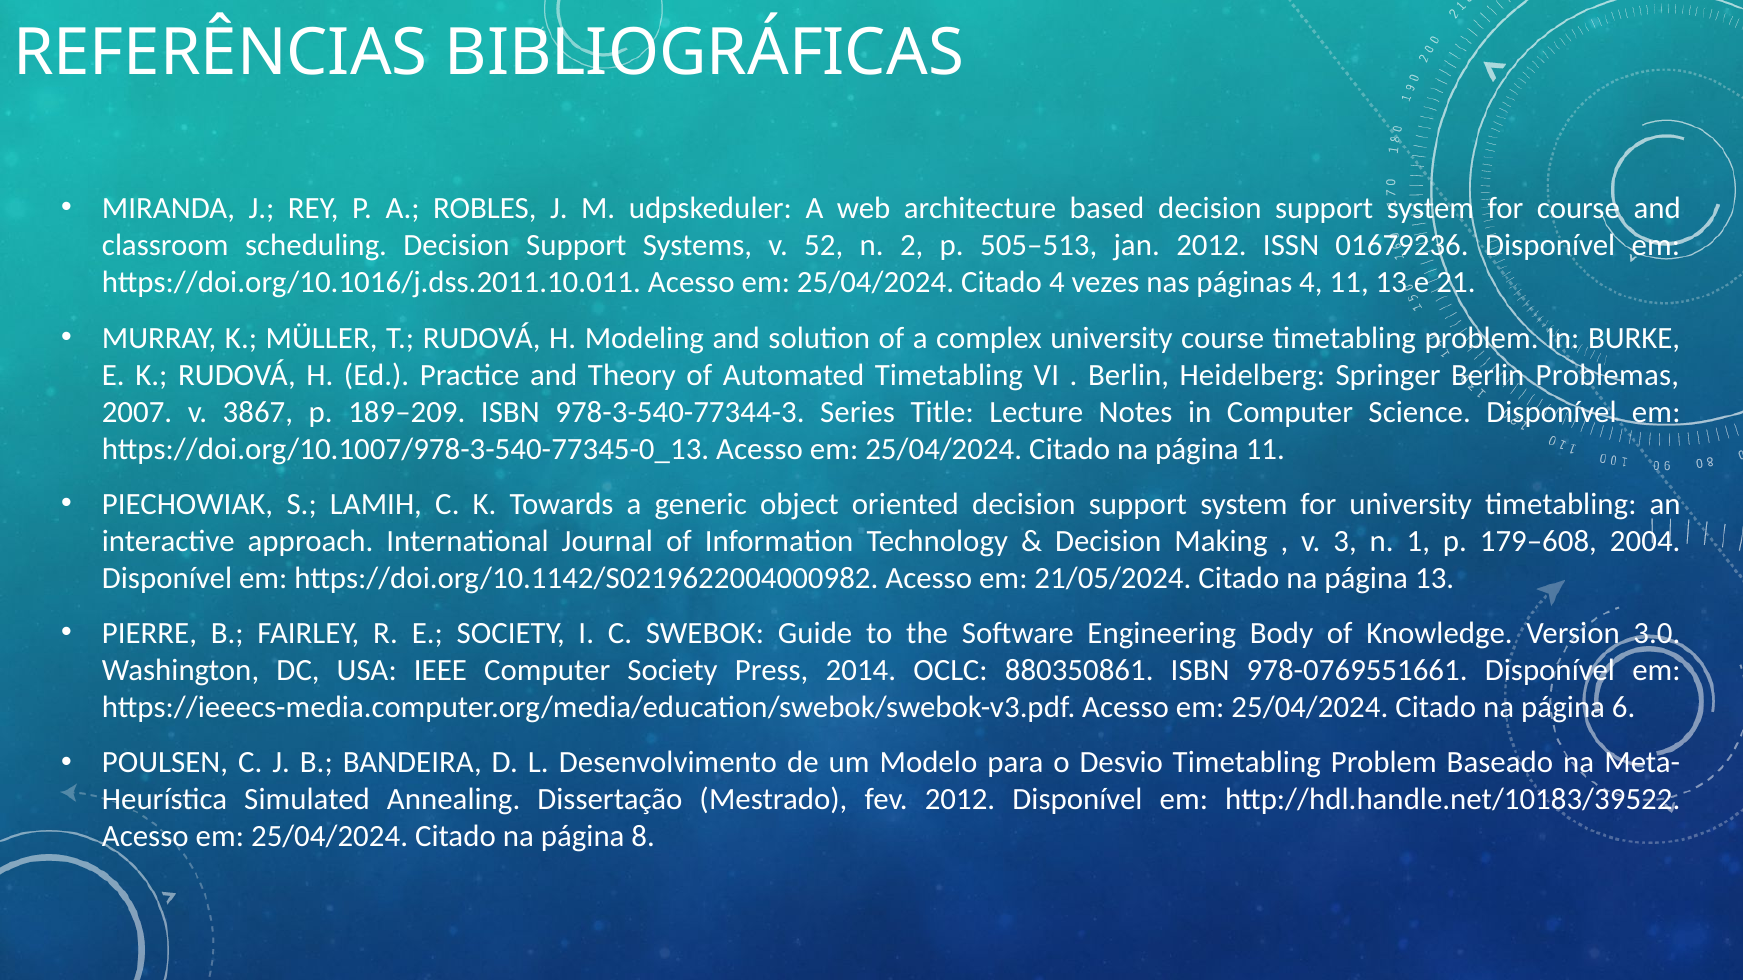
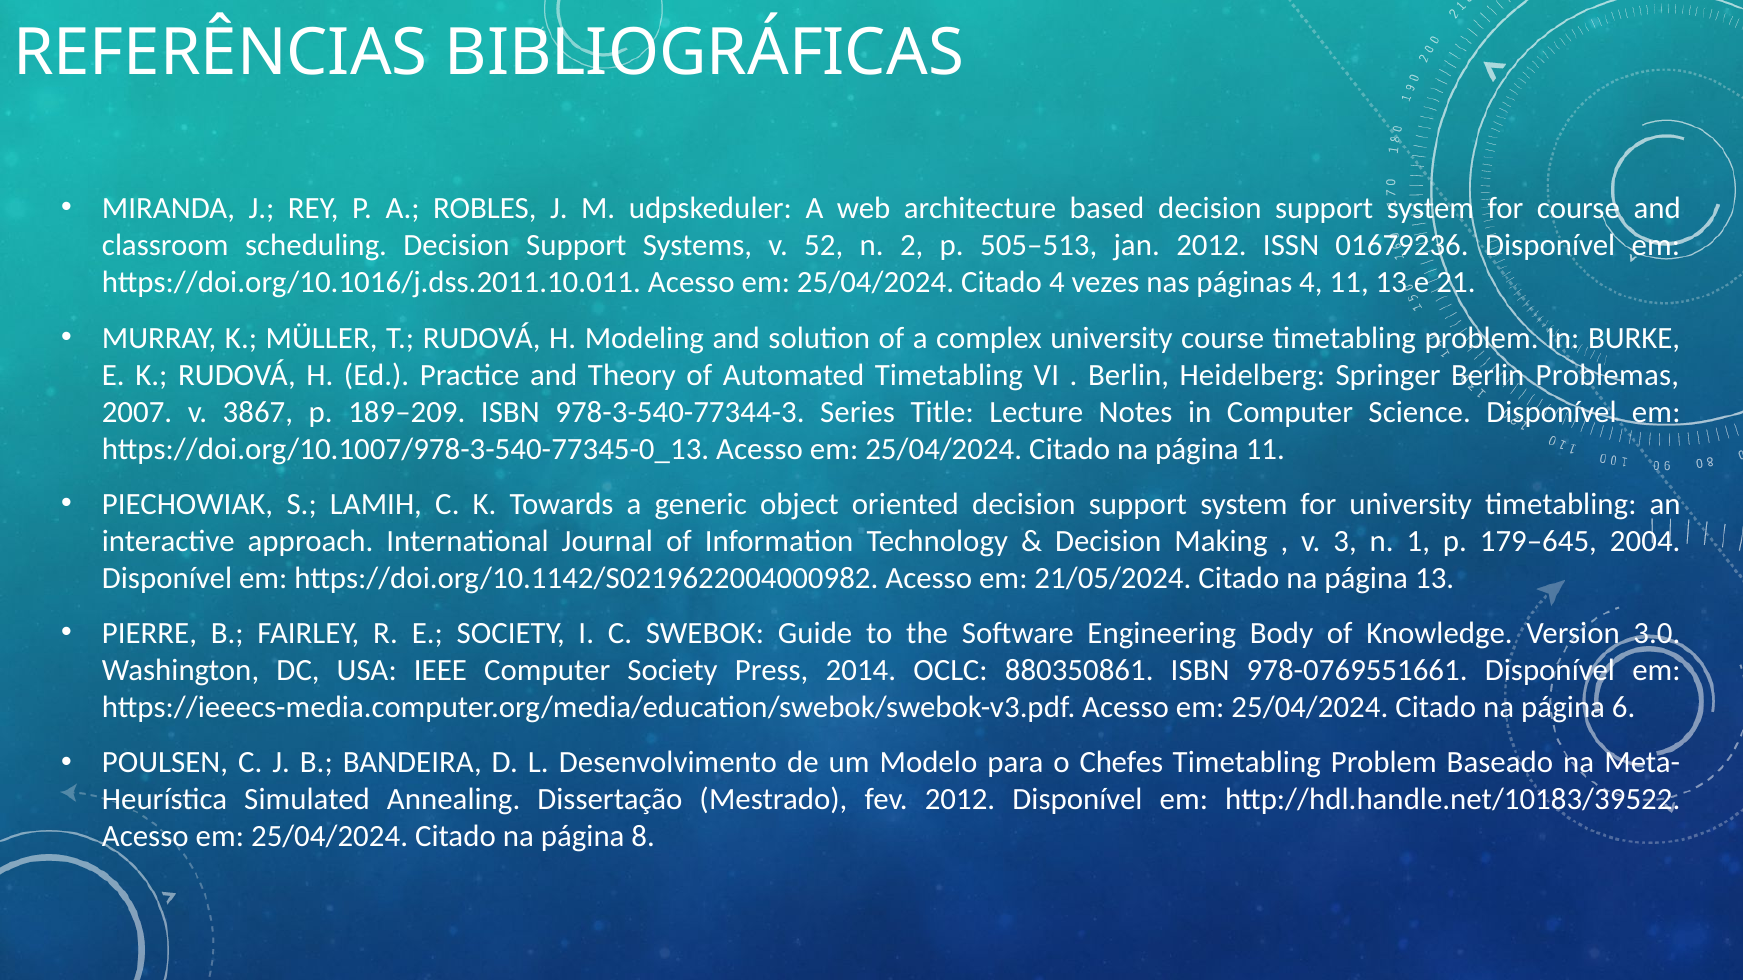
179–608: 179–608 -> 179–645 (1538, 541)
Desvio: Desvio -> Chefes (1121, 763)
